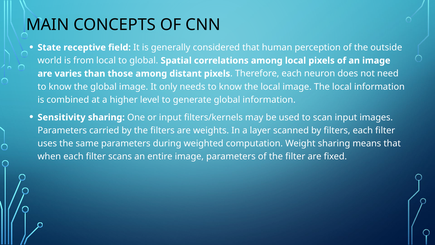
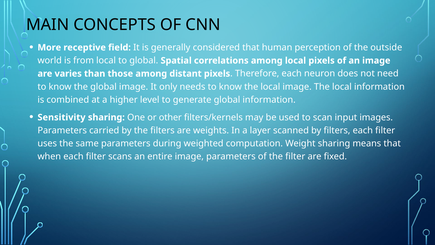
State: State -> More (49, 47)
or input: input -> other (170, 117)
